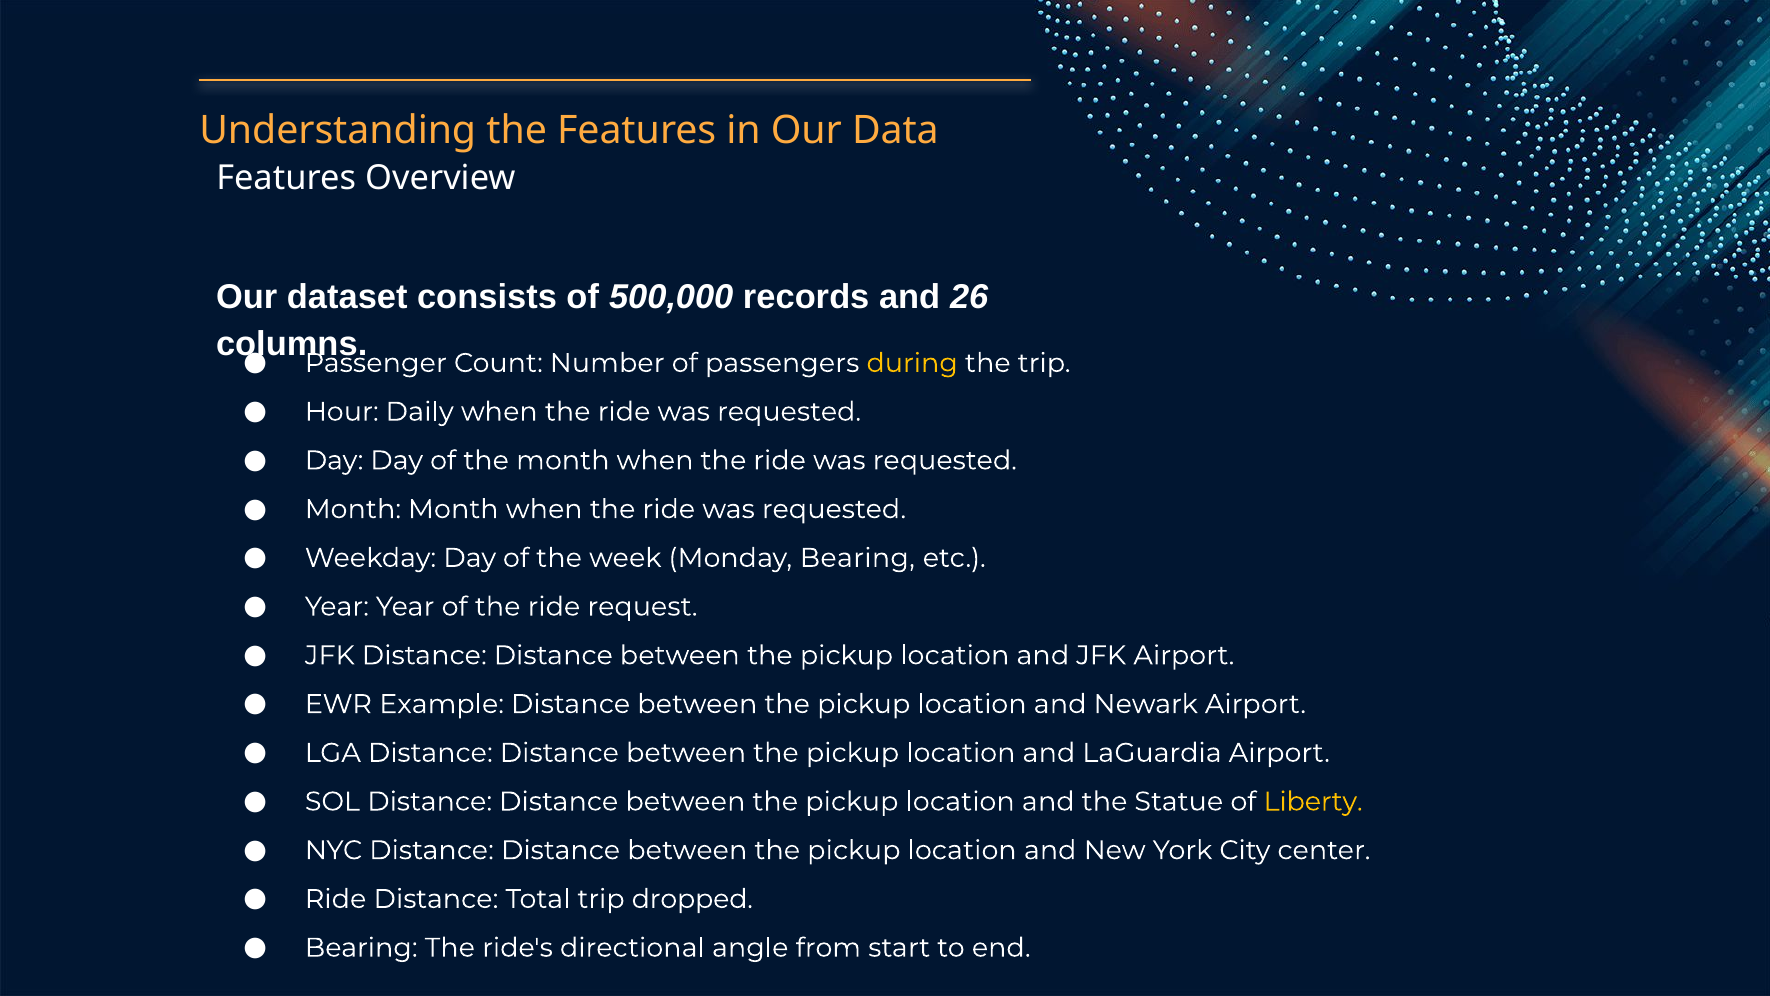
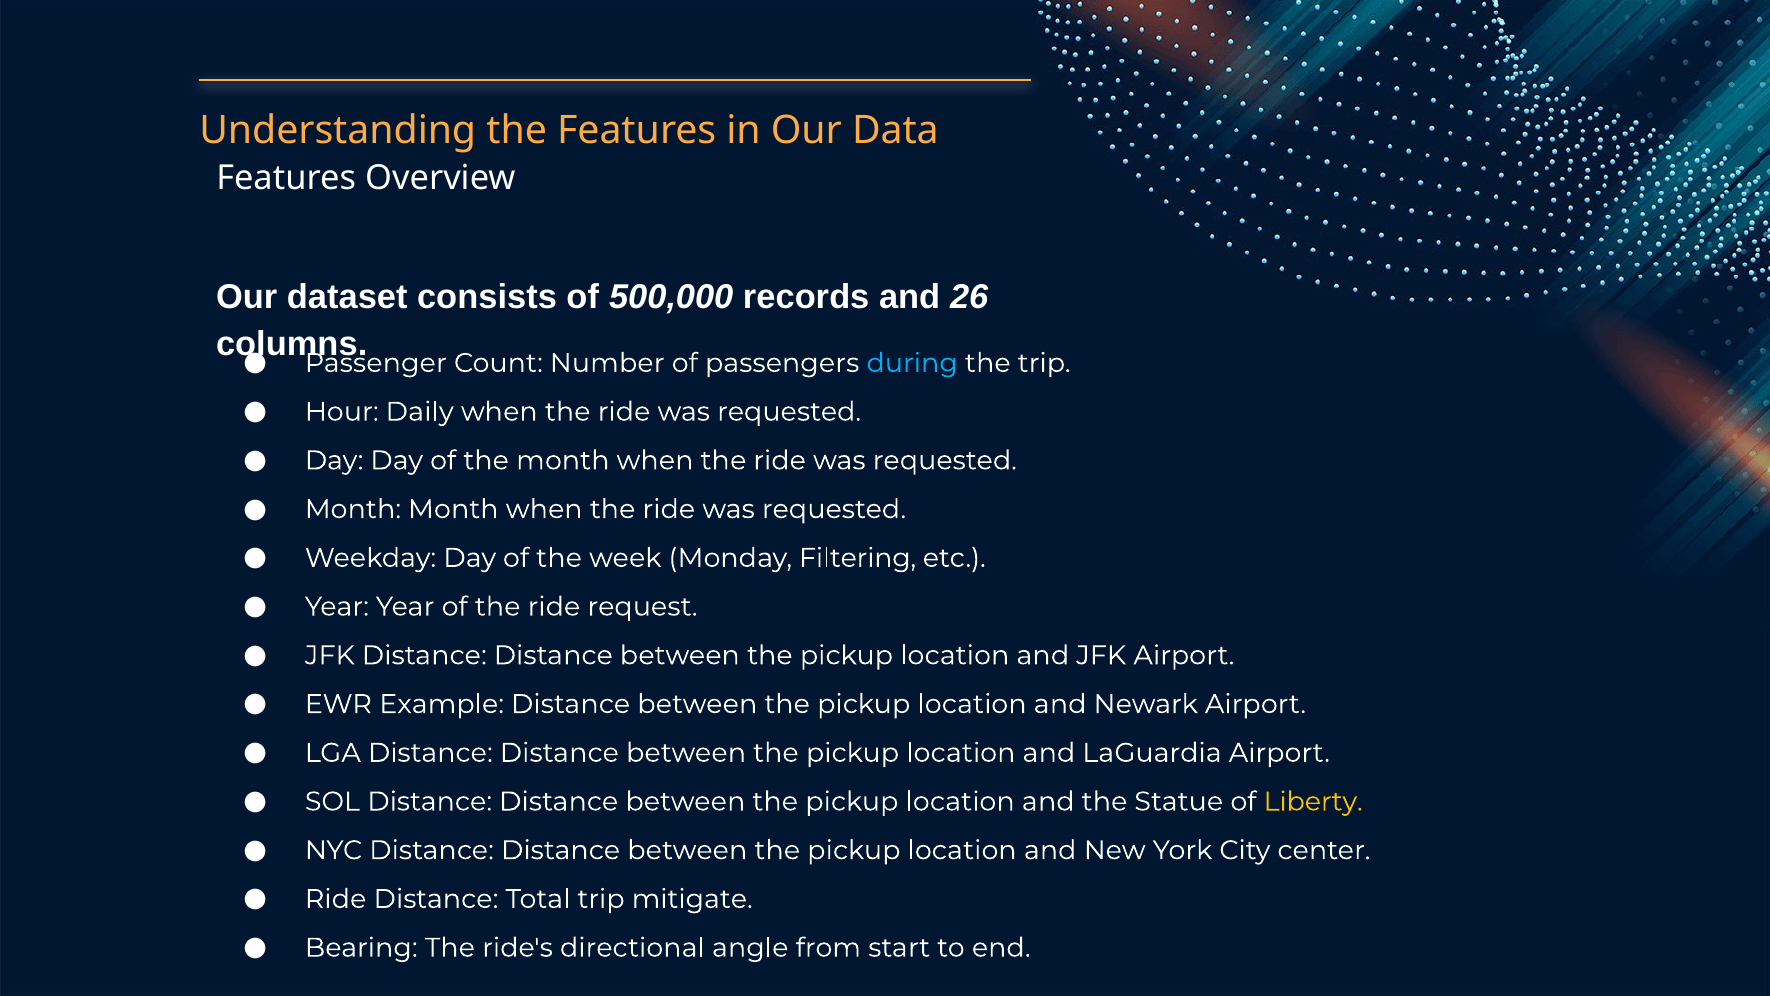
during colour: yellow -> light blue (912, 363)
Monday Bearing: Bearing -> Filtering (858, 558)
dropped: dropped -> mitigate (692, 899)
